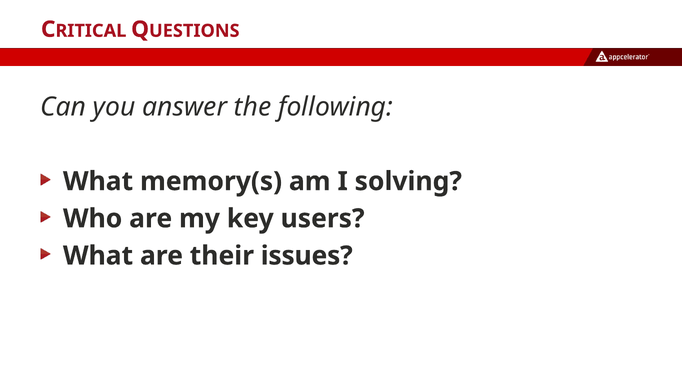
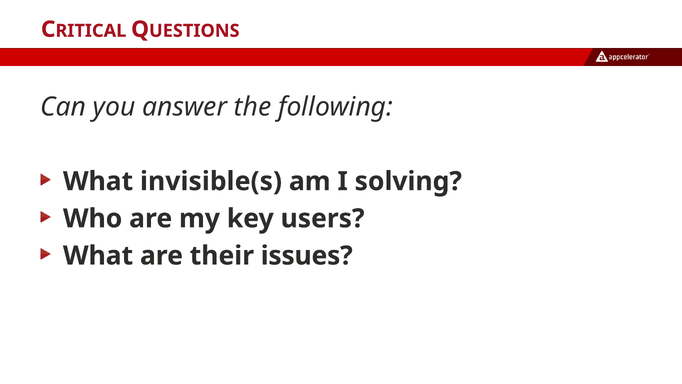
memory(s: memory(s -> invisible(s (211, 181)
